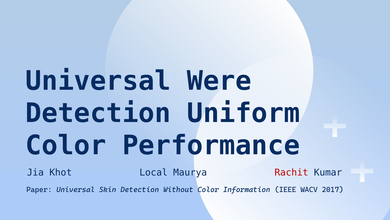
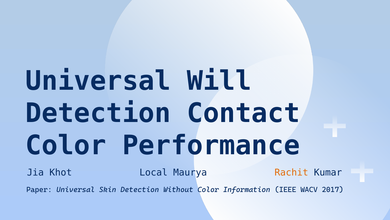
Were: Were -> Will (219, 81)
Uniform: Uniform -> Contact (243, 113)
Rachit colour: red -> orange (291, 172)
